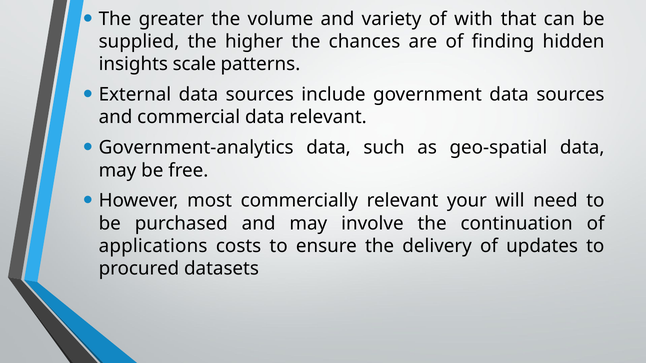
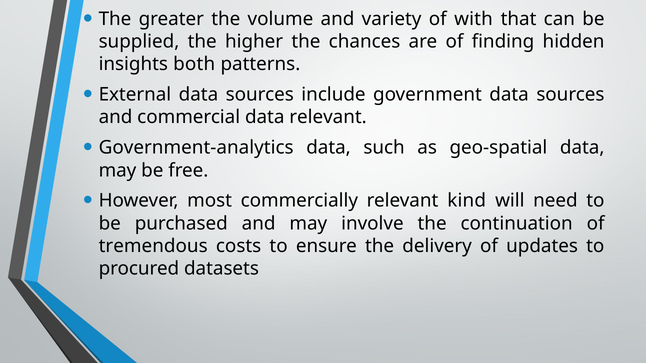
scale: scale -> both (194, 64)
your: your -> kind (467, 201)
applications: applications -> tremendous (153, 246)
